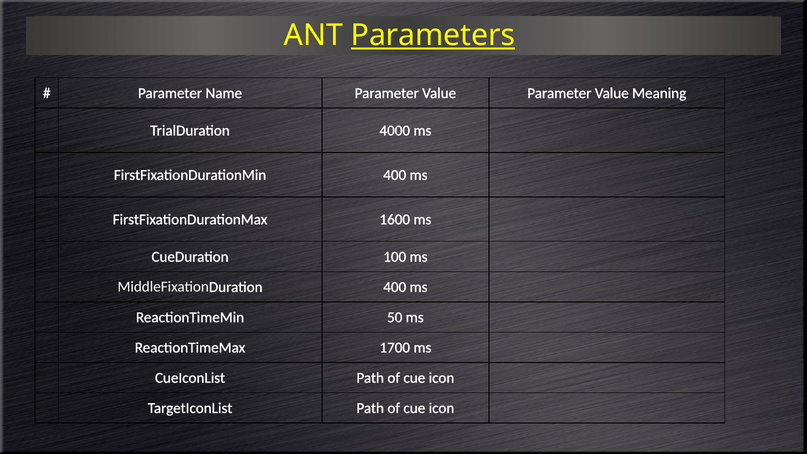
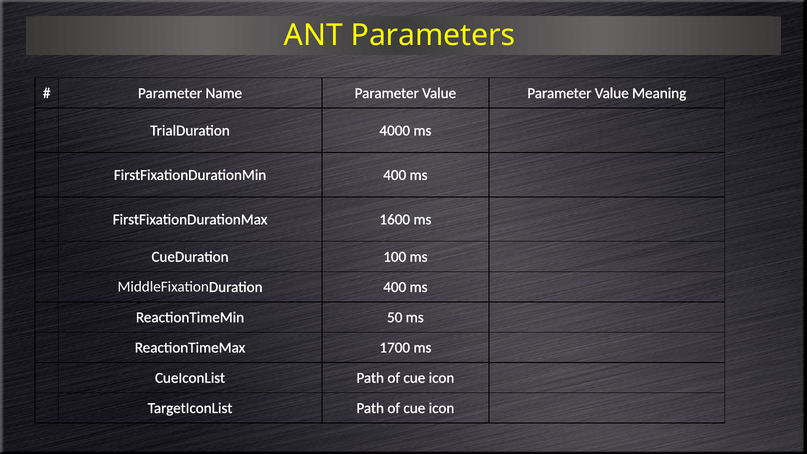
Parameters underline: present -> none (433, 35)
